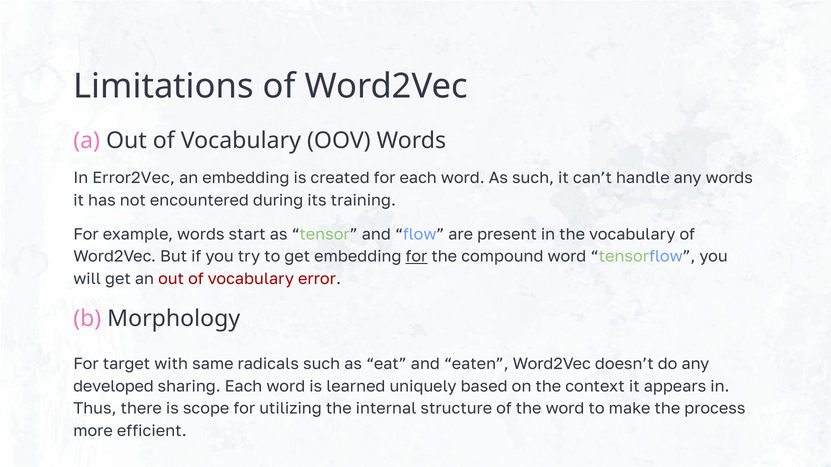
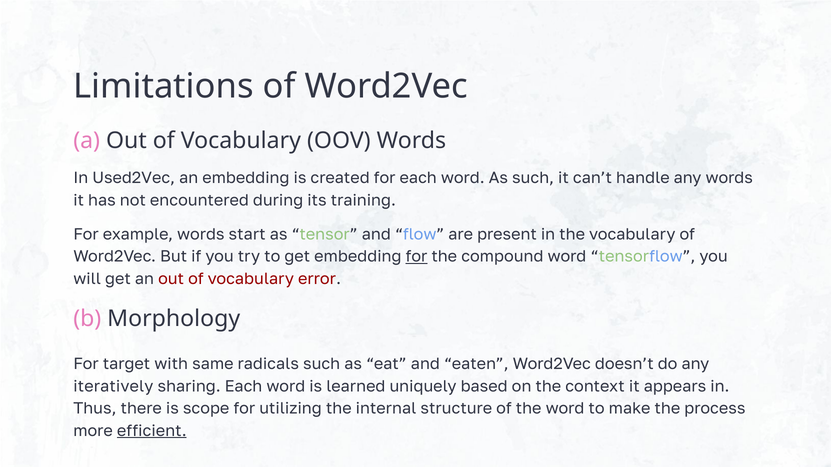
Error2Vec: Error2Vec -> Used2Vec (134, 178)
developed: developed -> iteratively (113, 387)
efficient underline: none -> present (152, 431)
